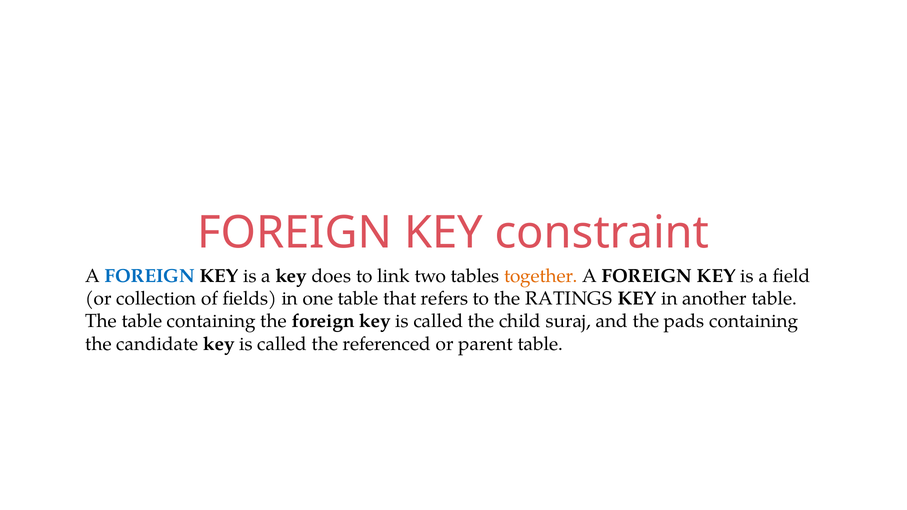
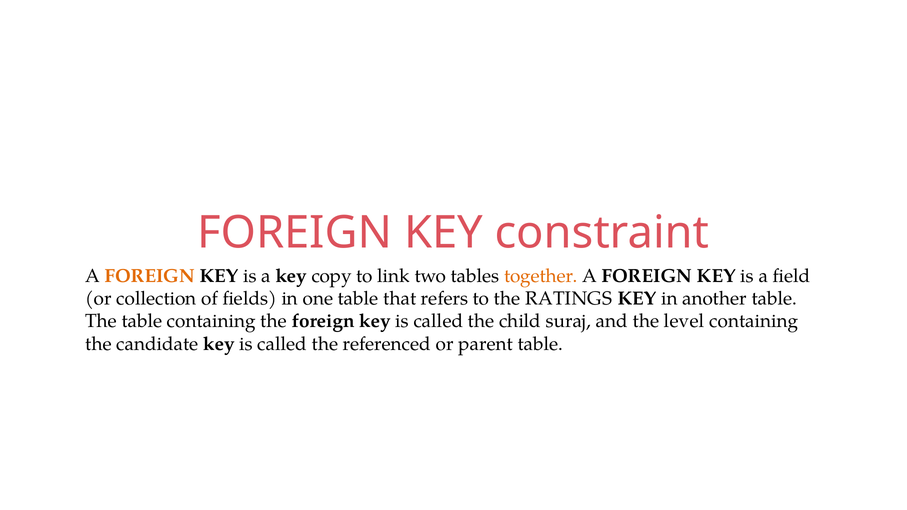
FOREIGN colour: blue -> orange (150, 276)
does: does -> copy (332, 276)
pads: pads -> level (684, 321)
